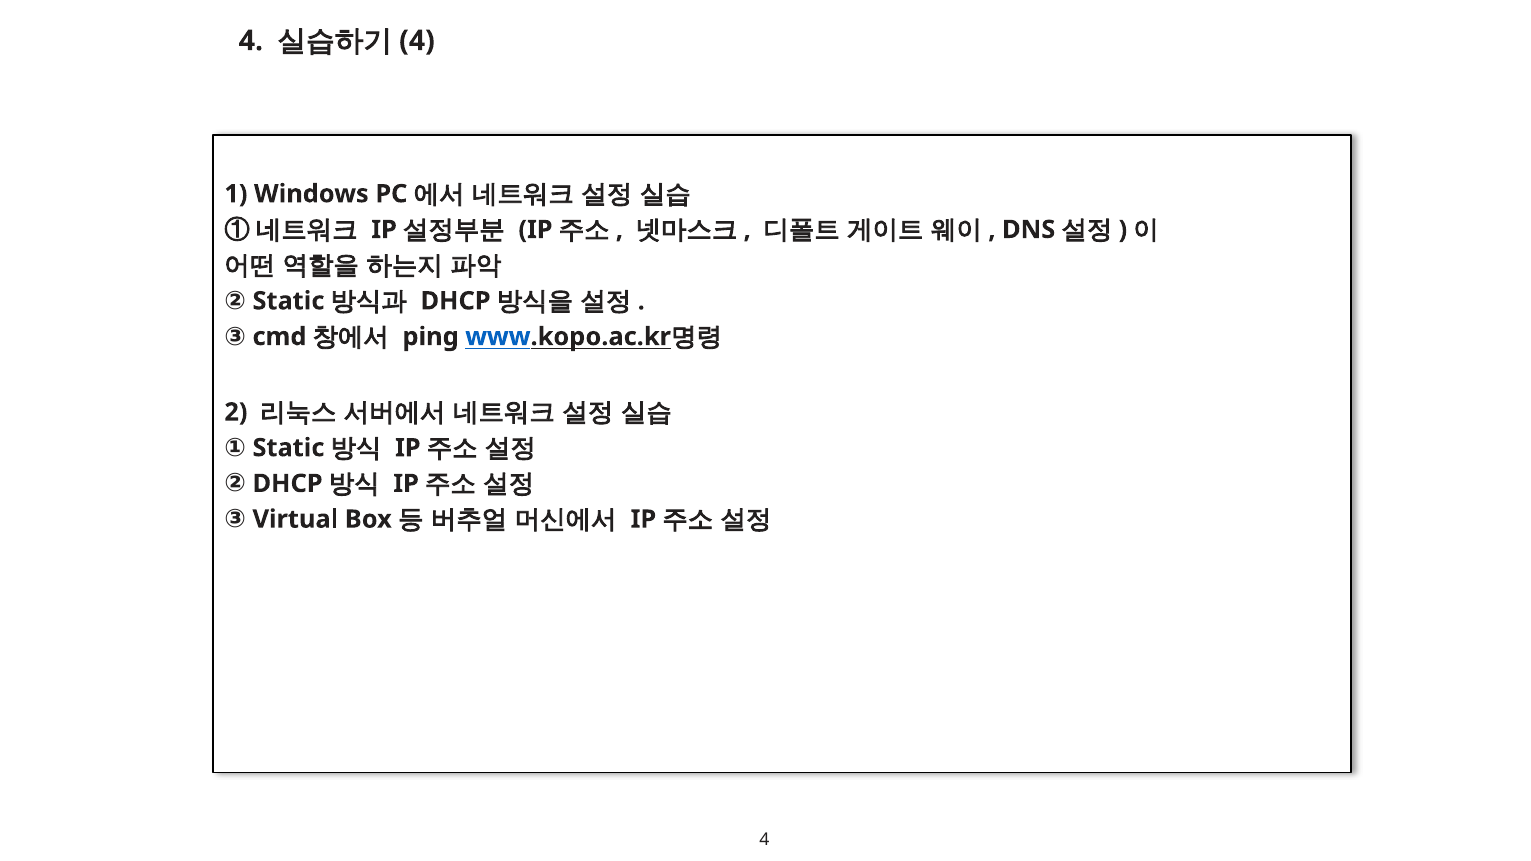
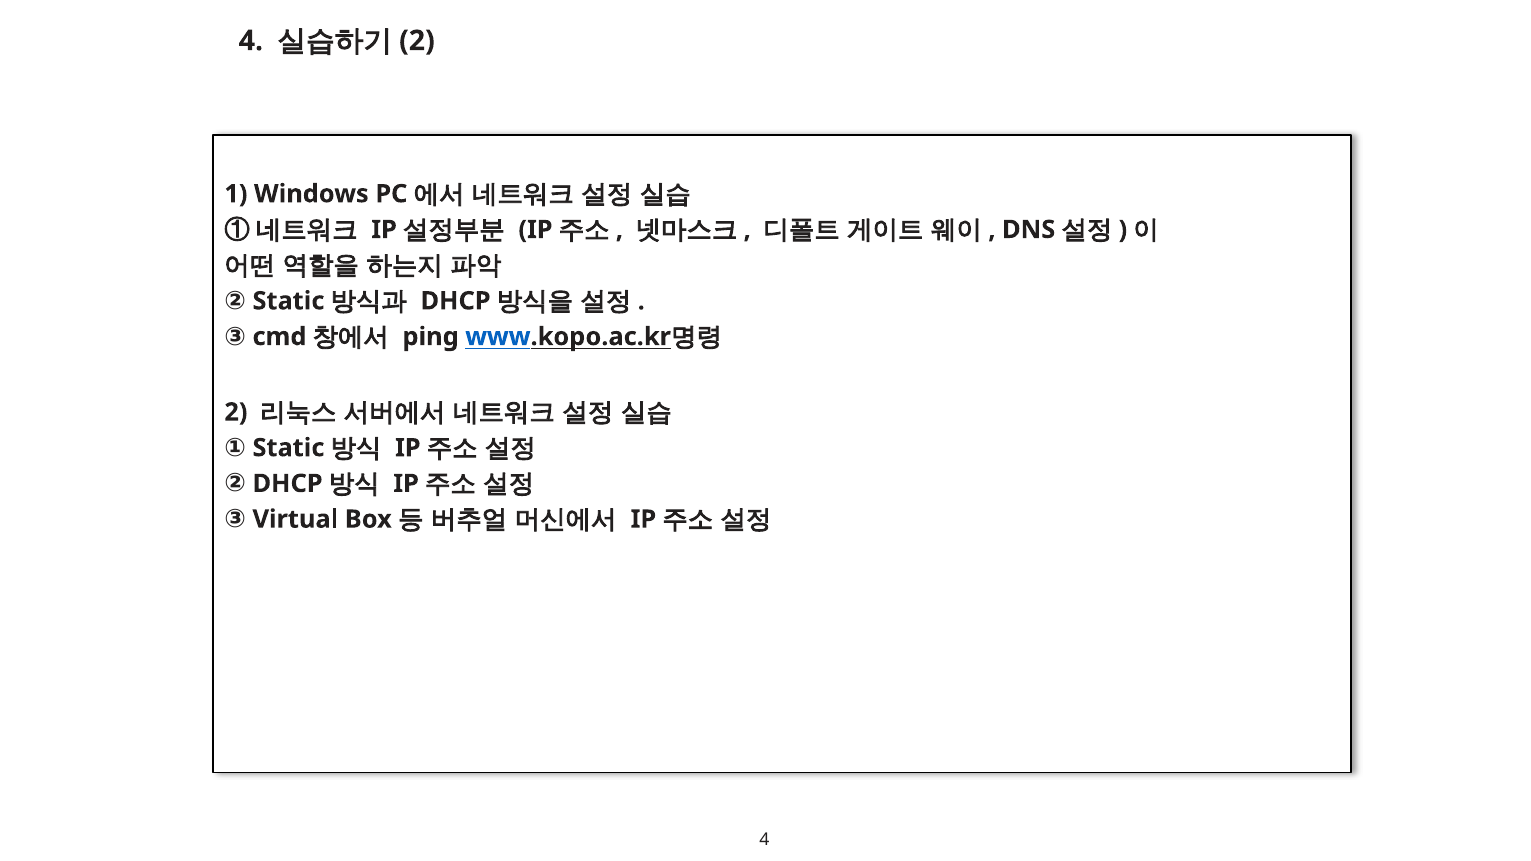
4: 4 -> 2 (417, 41)
